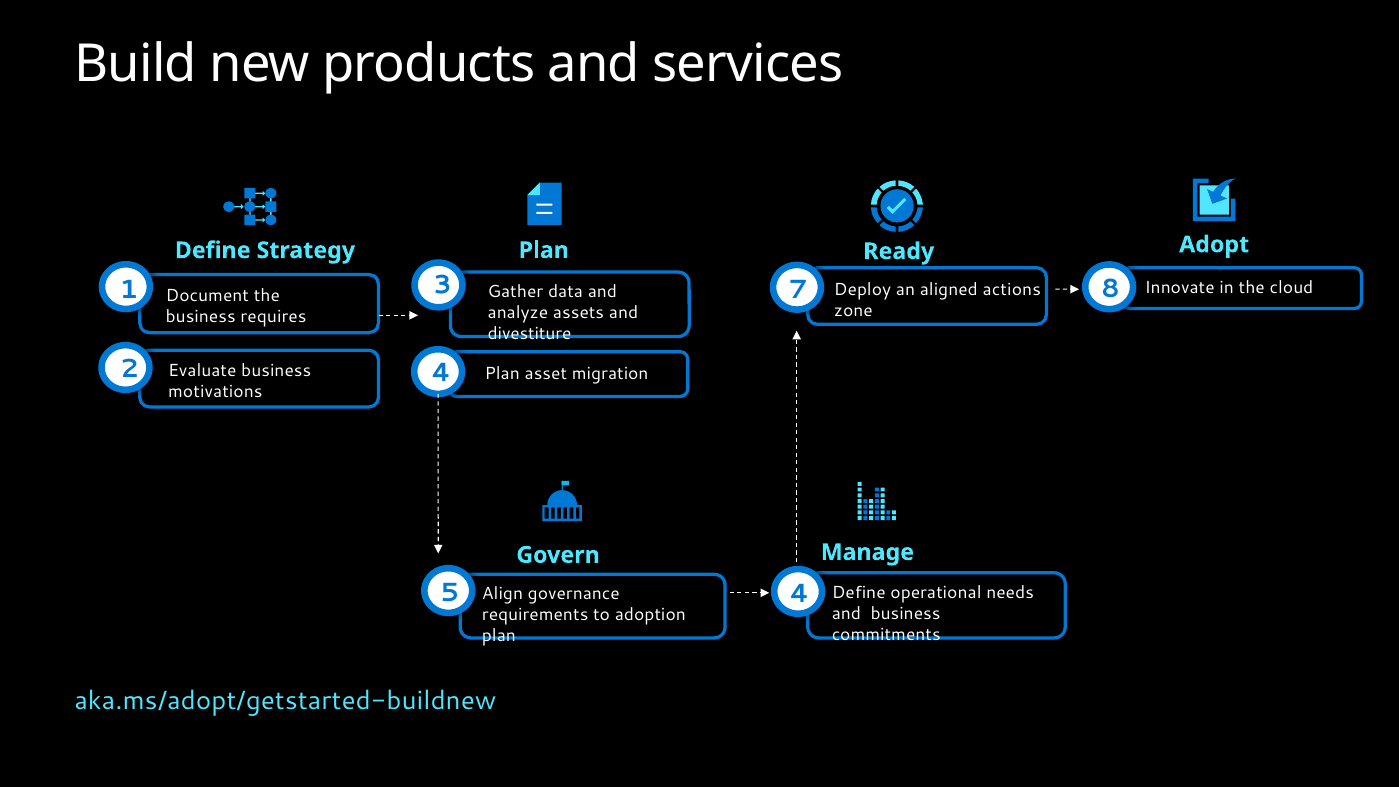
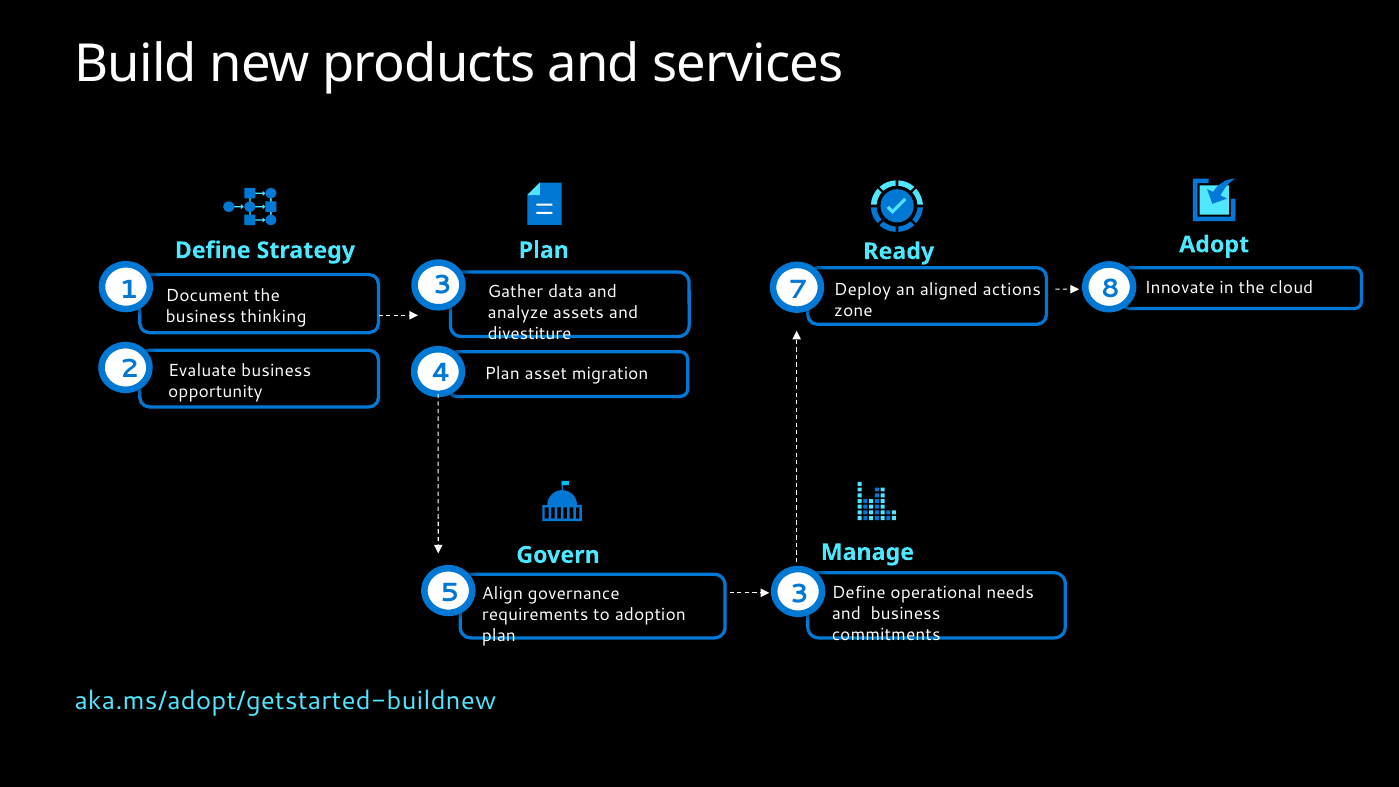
requires: requires -> thinking (273, 317)
motivations: motivations -> opportunity (215, 392)
5 4: 4 -> 3 (799, 594)
